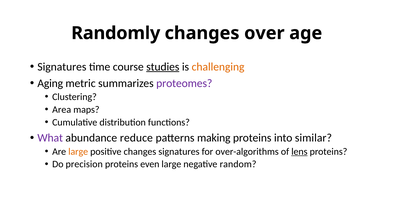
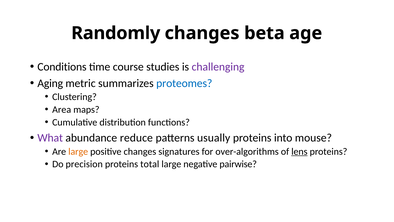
over: over -> beta (264, 33)
Signatures: Signatures -> Conditions (62, 67)
studies underline: present -> none (163, 67)
challenging colour: orange -> purple (218, 67)
proteomes colour: purple -> blue (184, 83)
making: making -> usually (214, 138)
similar: similar -> mouse (313, 138)
even: even -> total (150, 164)
random: random -> pairwise (238, 164)
